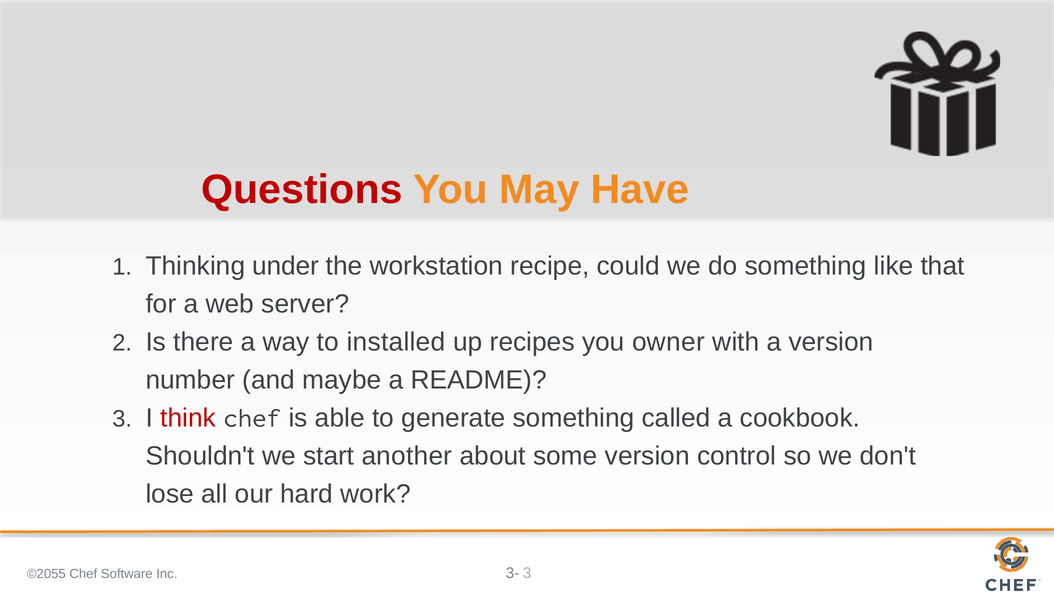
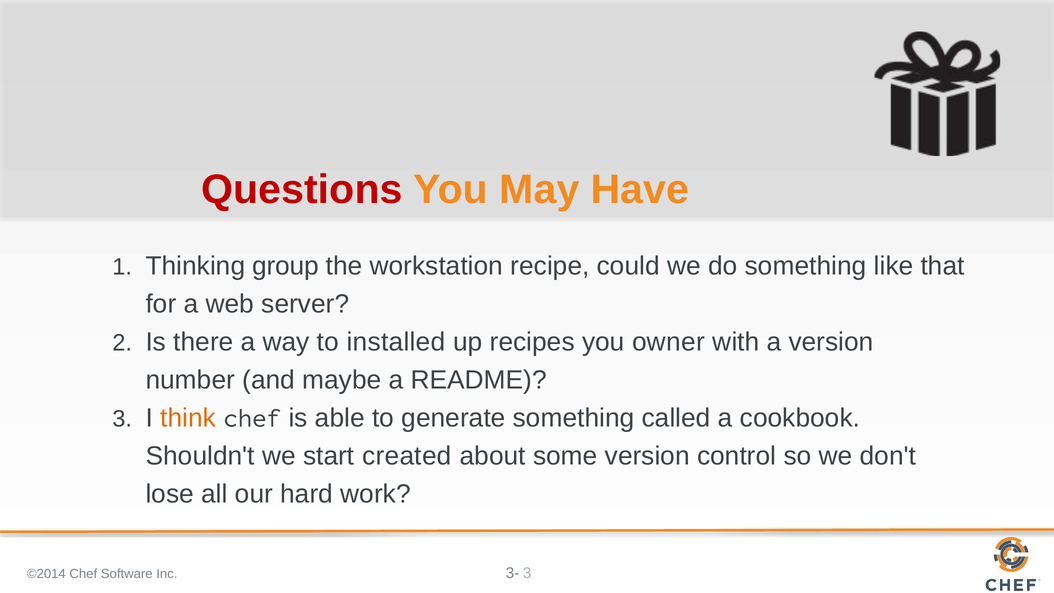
under: under -> group (286, 266)
think colour: red -> orange (188, 418)
another: another -> created (407, 456)
©2055: ©2055 -> ©2014 (46, 574)
